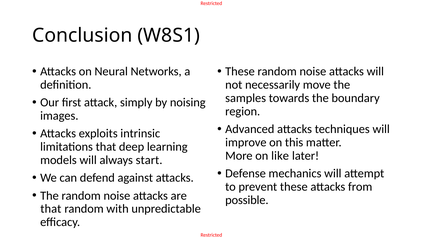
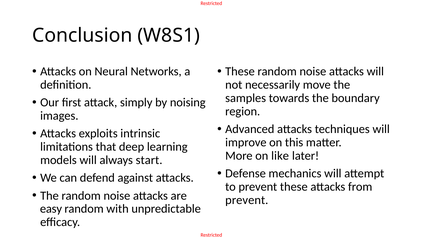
possible: possible -> prevent (247, 200)
that: that -> easy (51, 209)
